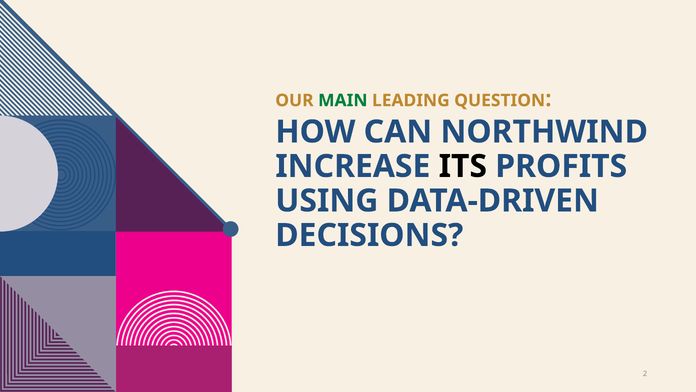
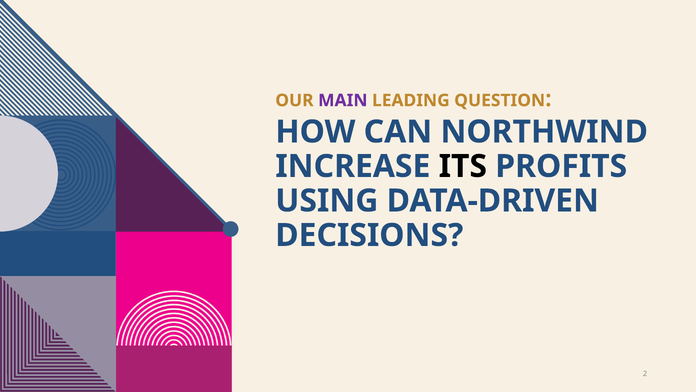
MAIN colour: green -> purple (343, 100)
